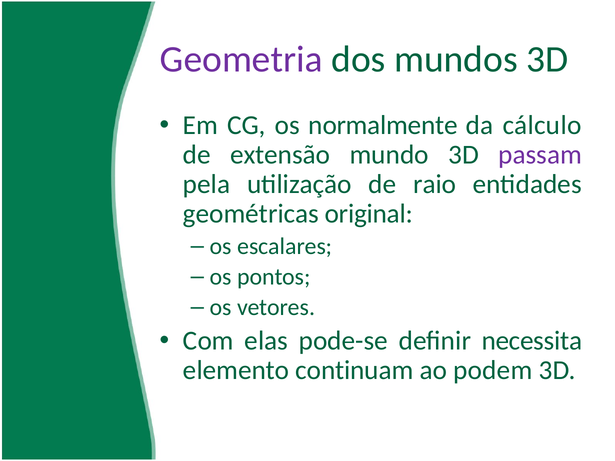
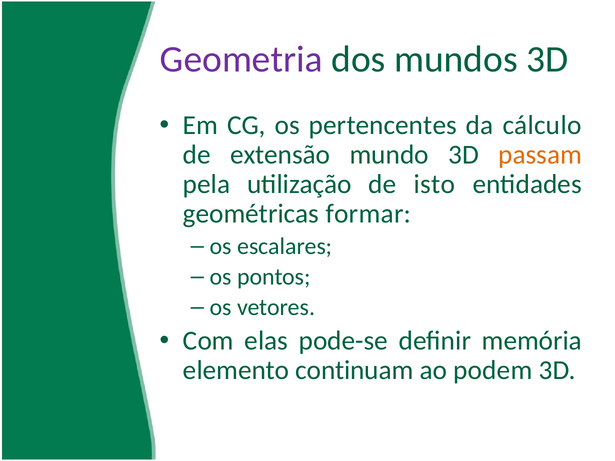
normalmente: normalmente -> pertencentes (383, 125)
passam colour: purple -> orange (540, 155)
raio: raio -> isto (434, 184)
original: original -> formar (368, 214)
necessita: necessita -> memória (532, 341)
